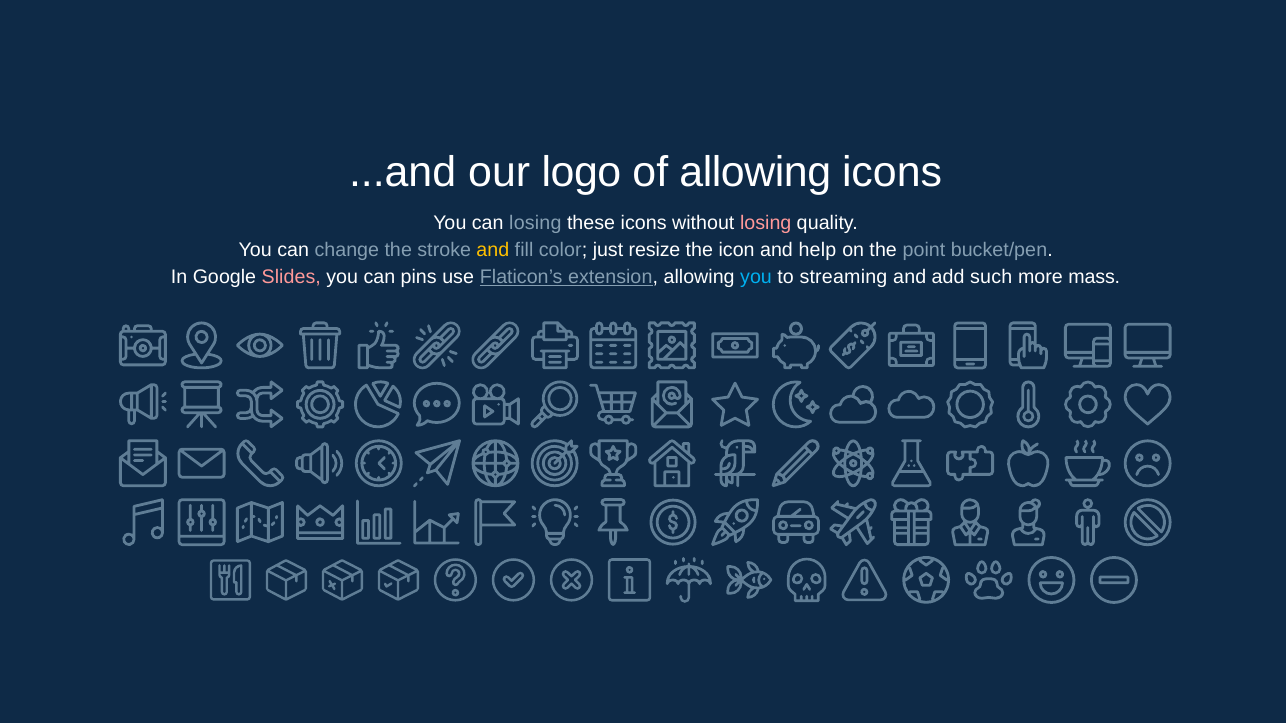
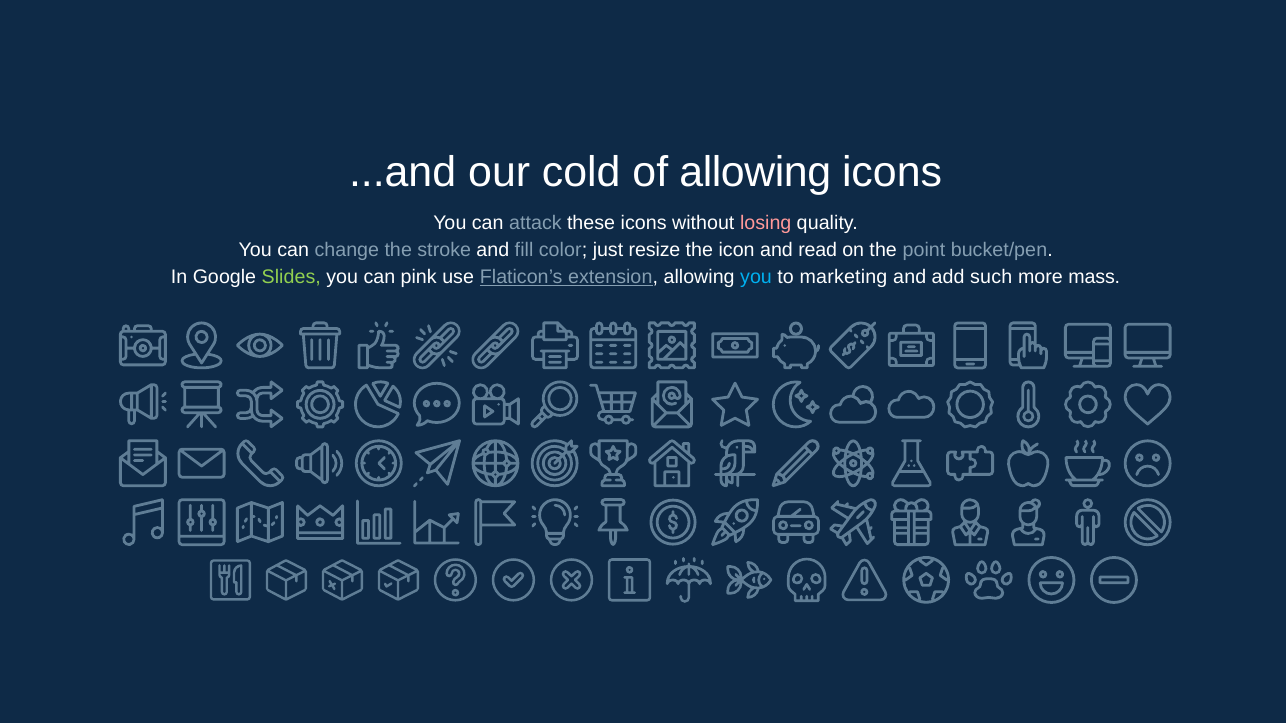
logo: logo -> cold (581, 173)
can losing: losing -> attack (535, 223)
and colour: yellow -> white (493, 250)
help: help -> read (818, 250)
Slides colour: pink -> light green (291, 277)
pins: pins -> pink (419, 277)
streaming: streaming -> marketing (843, 277)
